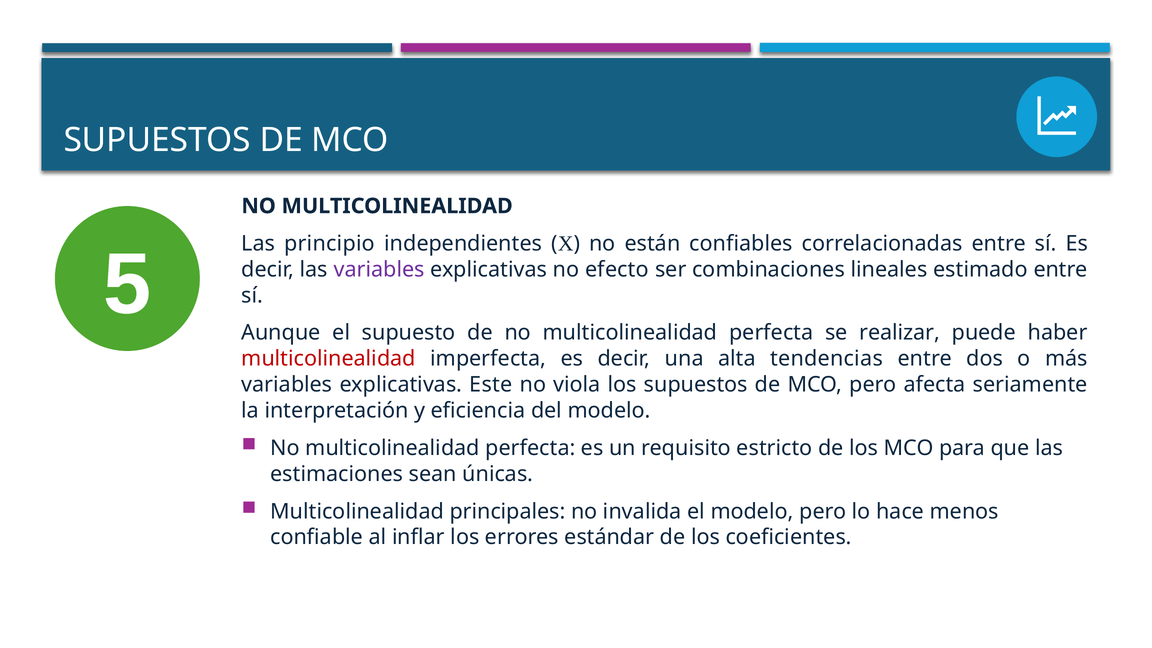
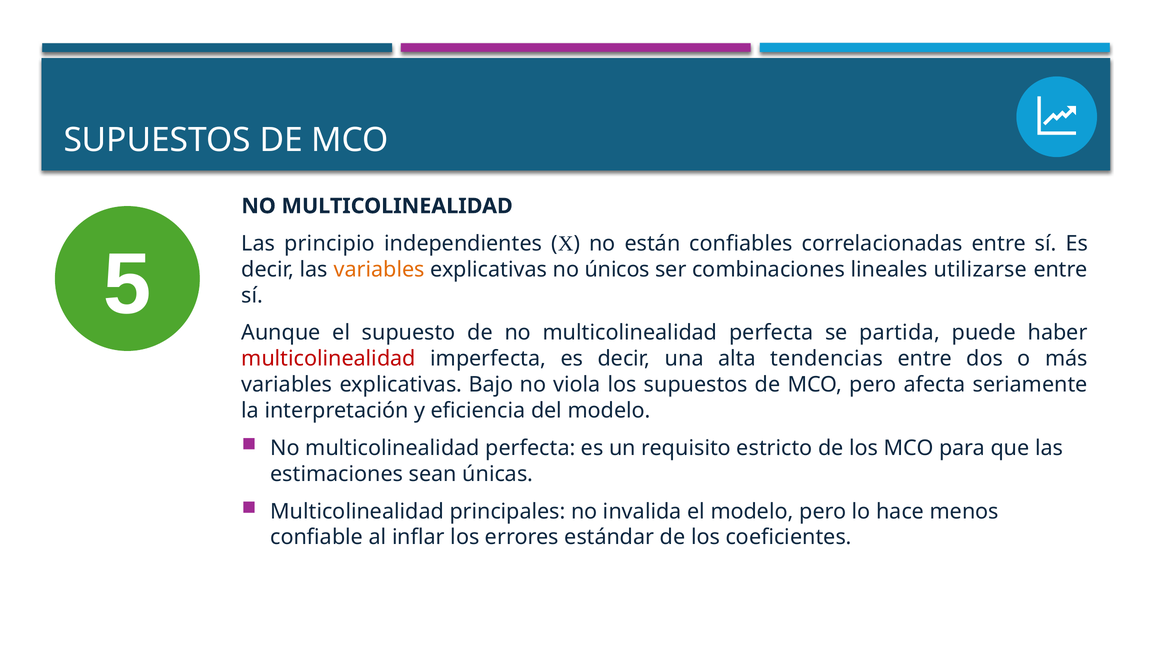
variables colour: purple -> orange (379, 269)
efecto: efecto -> únicos (617, 269)
estimado: estimado -> utilizarse (980, 269)
realizar: realizar -> partida (900, 333)
Este: Este -> Bajo (491, 385)
